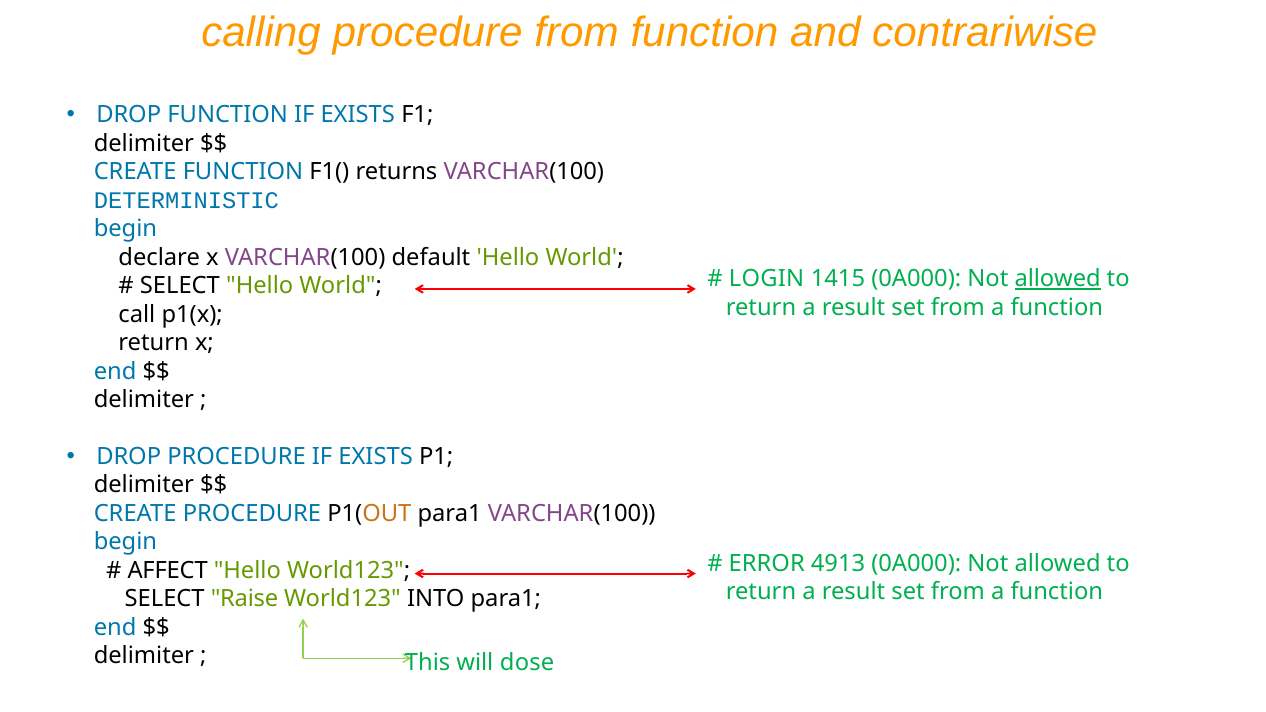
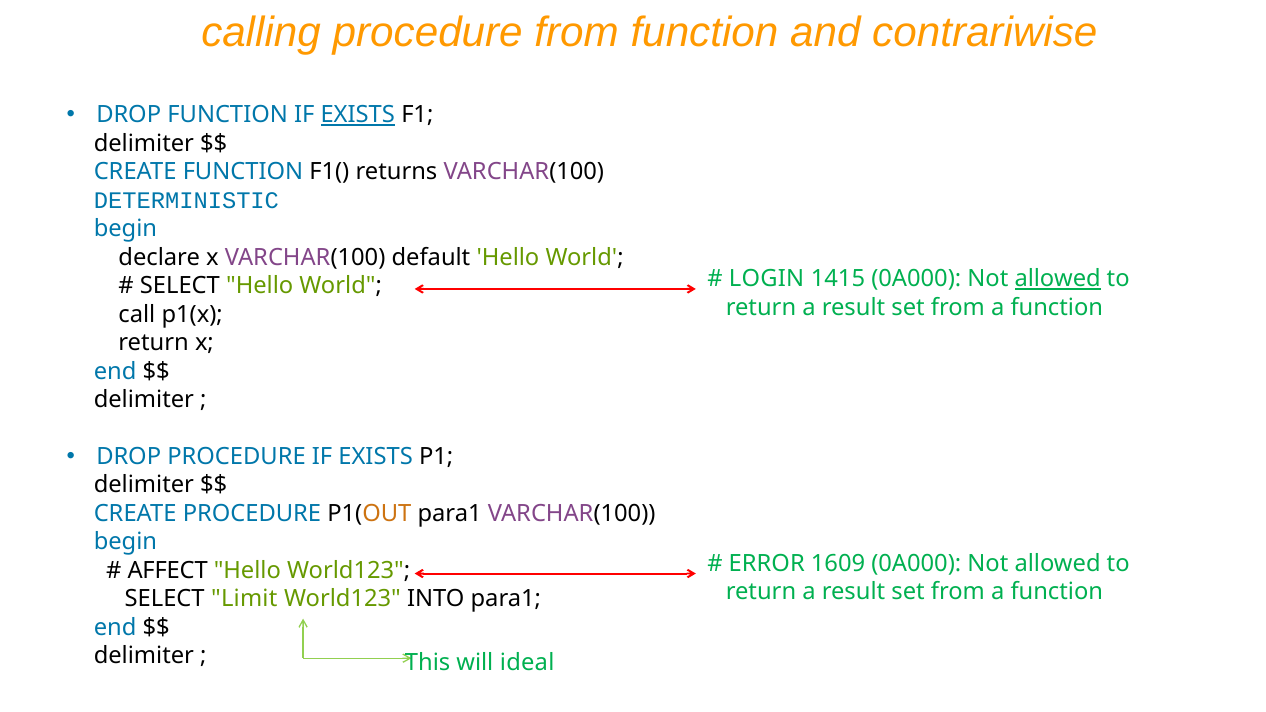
EXISTS underline: none -> present (358, 115)
4913: 4913 -> 1609 (838, 564)
Raise: Raise -> Limit (244, 599)
dose: dose -> ideal (527, 662)
